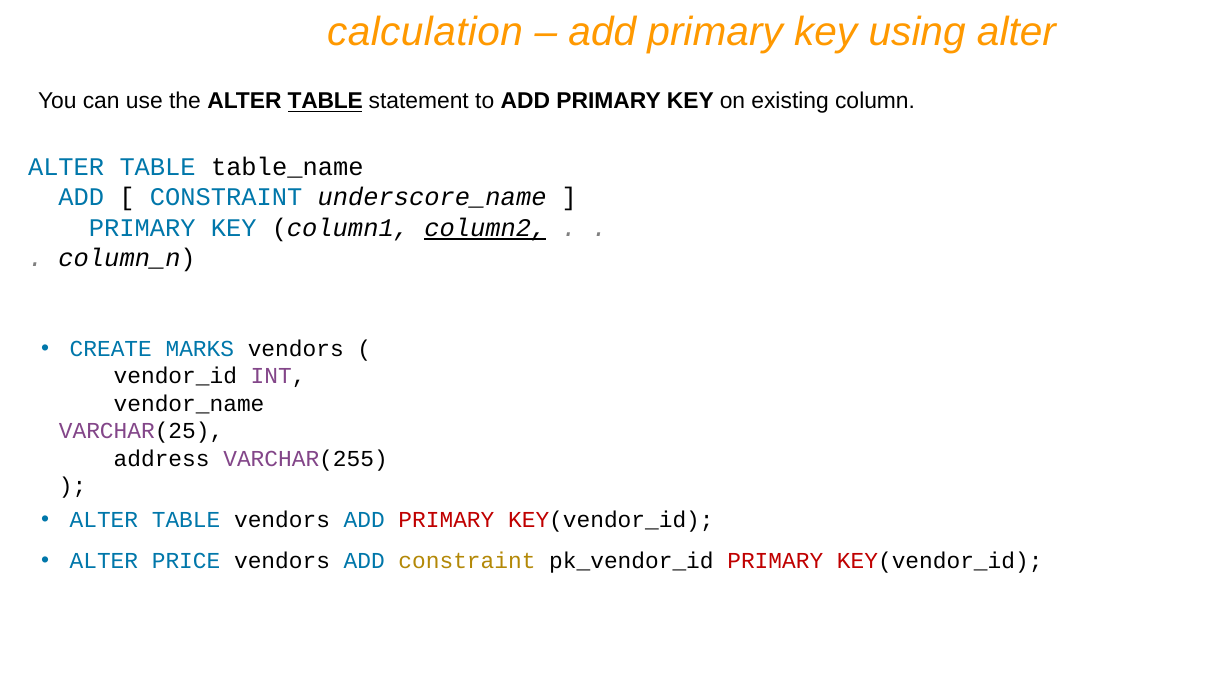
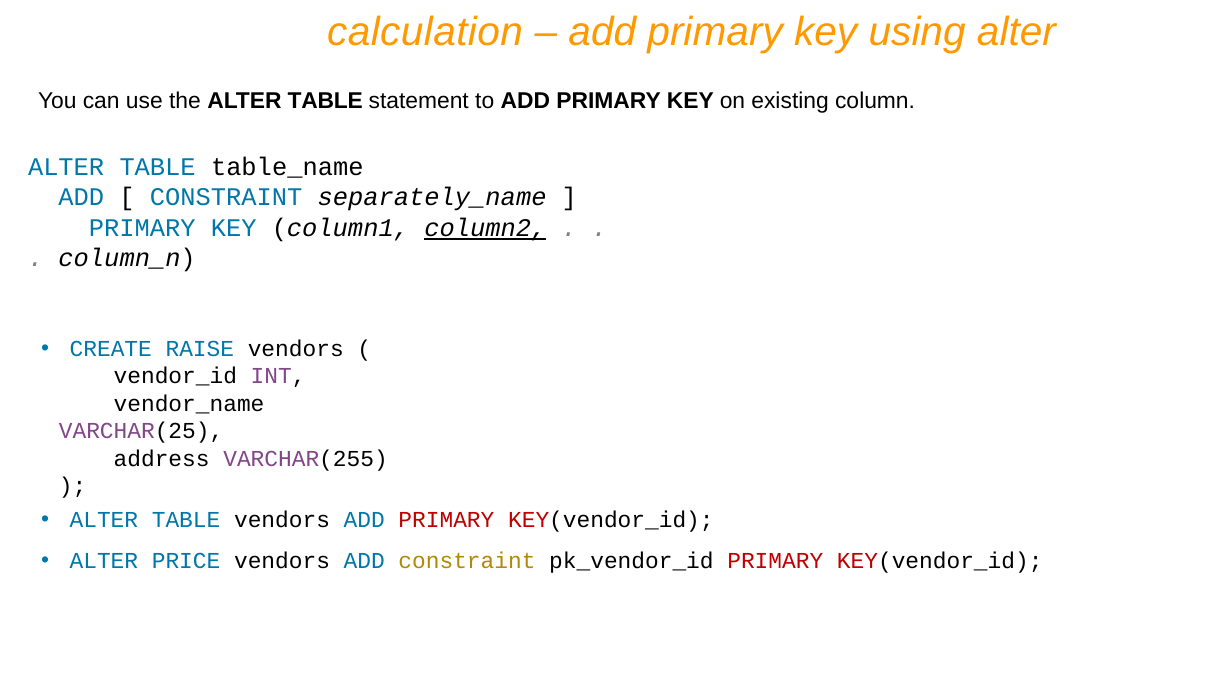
TABLE underline: present -> none (325, 101)
underscore_name: underscore_name -> separately_name (432, 198)
MARKS: MARKS -> RAISE (200, 349)
